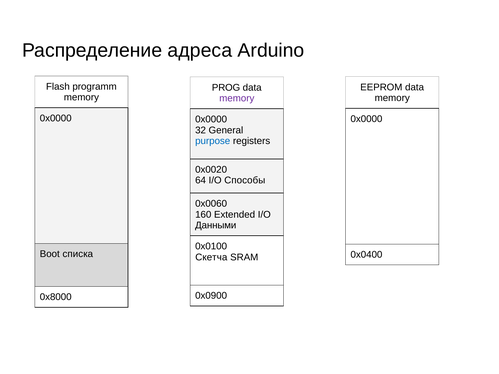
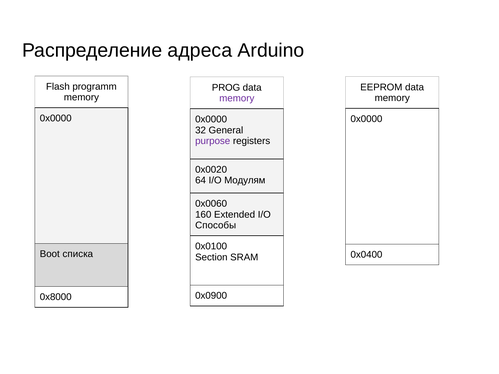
purpose colour: blue -> purple (213, 141)
Способы: Способы -> Модулям (245, 181)
Данными: Данными -> Способы (216, 226)
Скетча: Скетча -> Section (211, 257)
